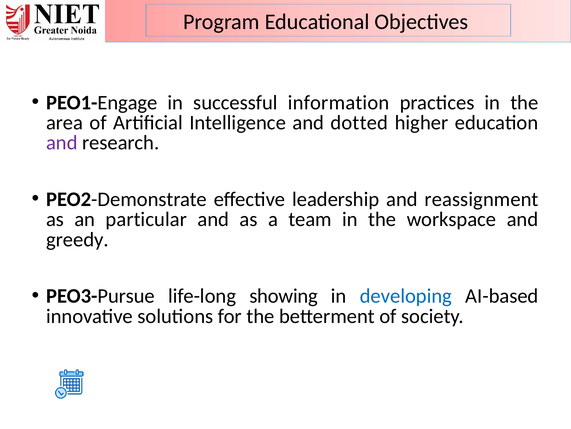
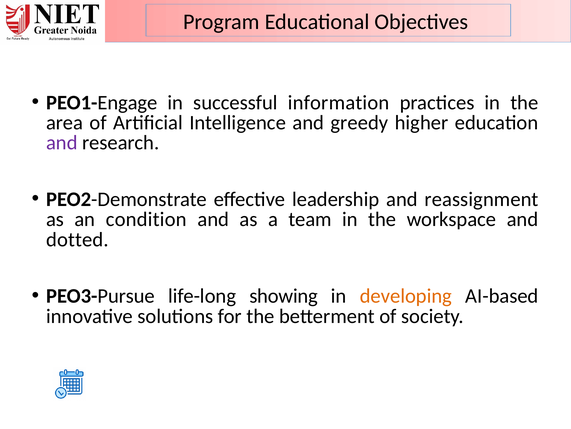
dotted: dotted -> greedy (359, 122)
particular: particular -> condition (146, 219)
greedy: greedy -> dotted (77, 239)
developing colour: blue -> orange (406, 296)
